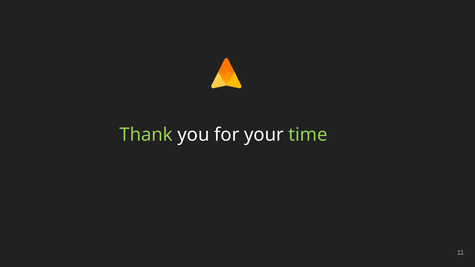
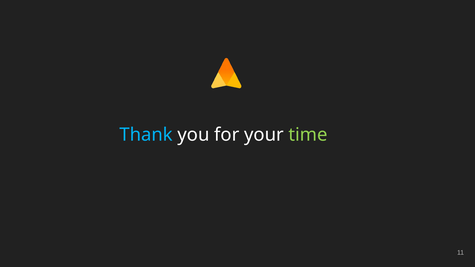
Thank colour: light green -> light blue (146, 135)
